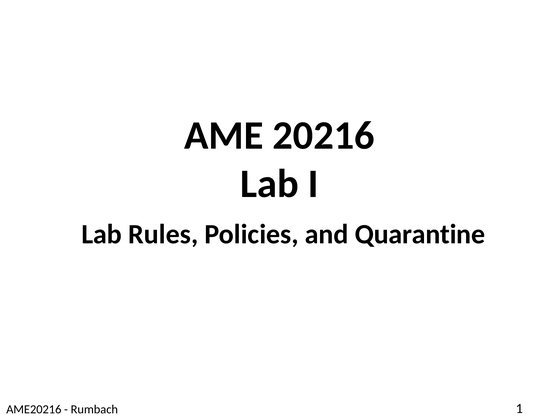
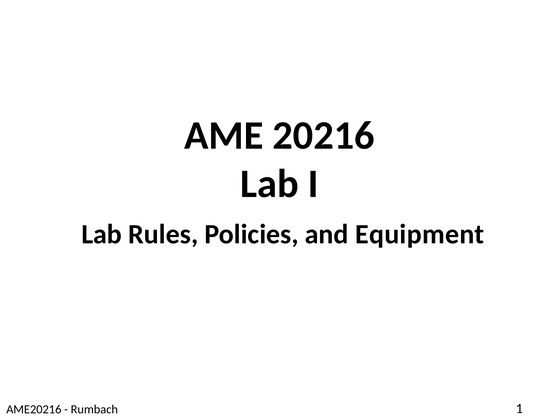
Quarantine: Quarantine -> Equipment (420, 235)
